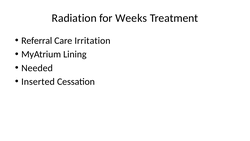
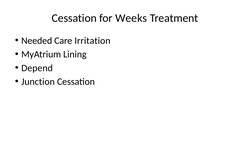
Radiation: Radiation -> Cessation (74, 18)
Referral: Referral -> Needed (37, 41)
Needed: Needed -> Depend (37, 68)
Inserted: Inserted -> Junction (38, 81)
